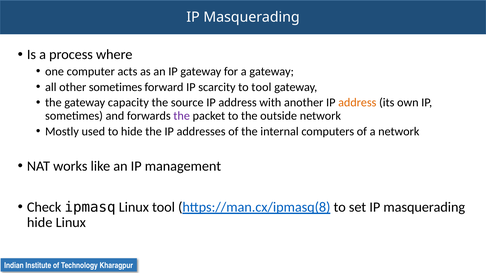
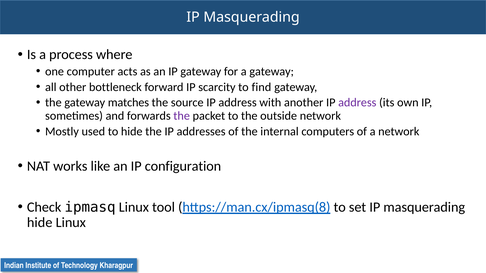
other sometimes: sometimes -> bottleneck (115, 87)
to tool: tool -> find (261, 87)
capacity: capacity -> matches (128, 103)
address colour: orange -> purple (357, 103)
management: management -> configuration (183, 166)
